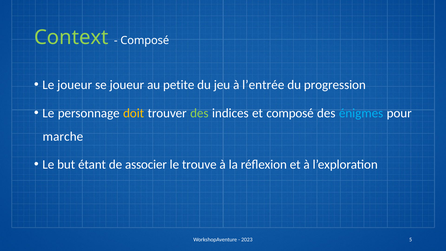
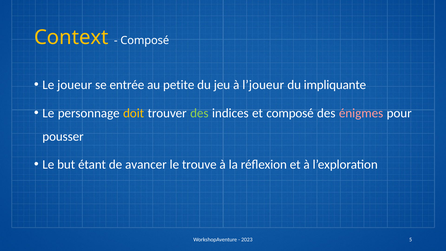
Context colour: light green -> yellow (71, 37)
se joueur: joueur -> entrée (127, 85)
l’entrée: l’entrée -> l’joueur (263, 85)
progression: progression -> impliquante (335, 85)
énigmes colour: light blue -> pink (361, 113)
marche: marche -> pousser (63, 136)
associer: associer -> avancer (146, 165)
